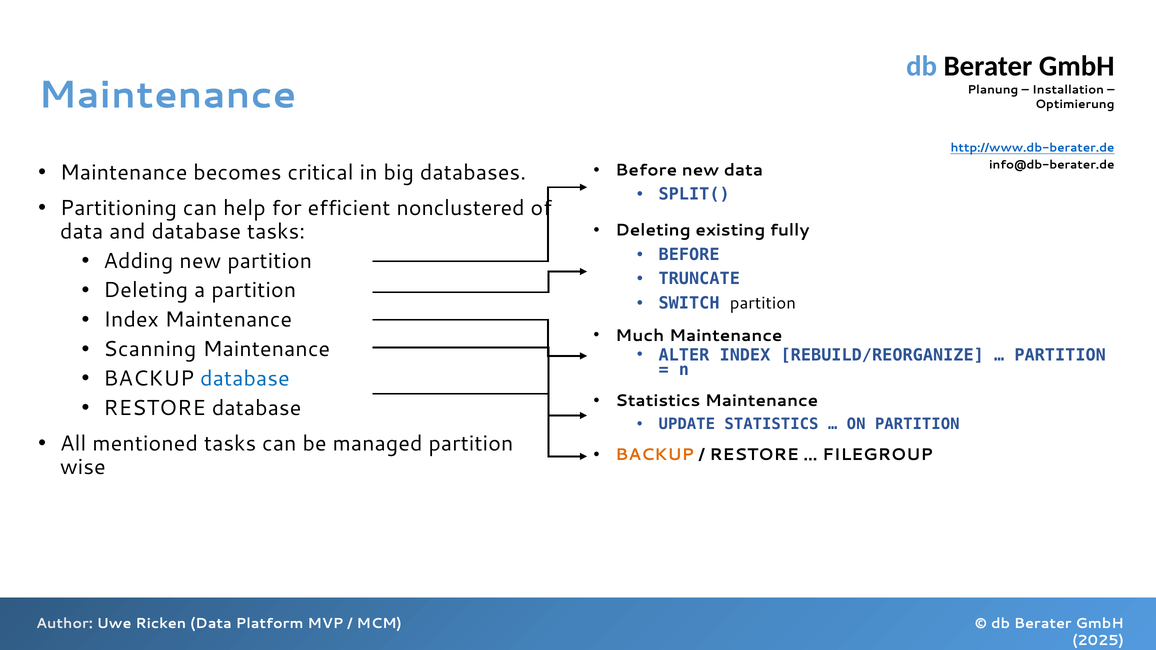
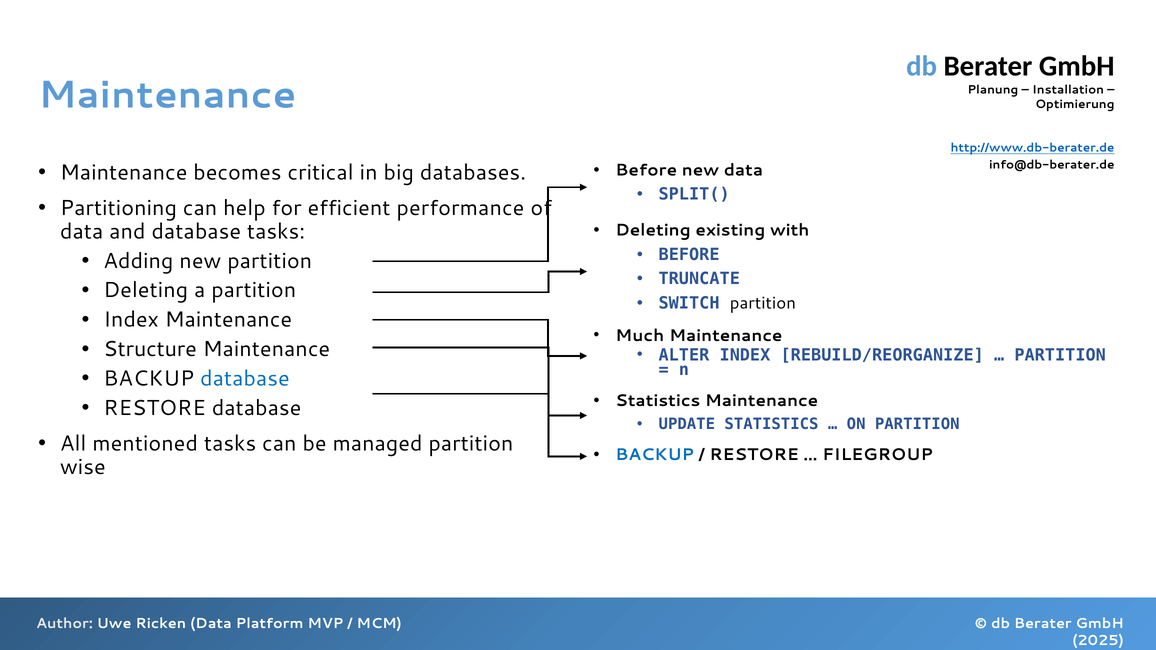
nonclustered: nonclustered -> performance (460, 208)
fully: fully -> with (790, 230)
Scanning: Scanning -> Structure (150, 349)
BACKUP colour: orange -> blue (655, 455)
